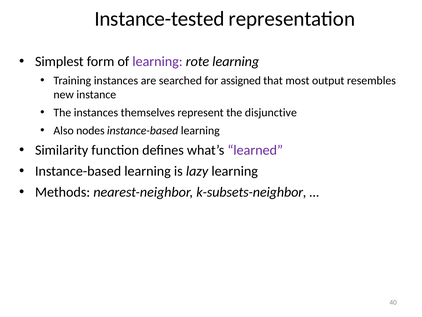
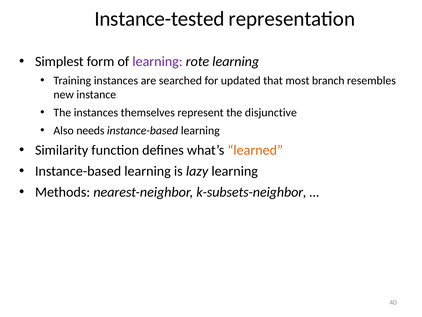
assigned: assigned -> updated (241, 80)
output: output -> branch (328, 80)
nodes: nodes -> needs (90, 130)
learned colour: purple -> orange (255, 150)
